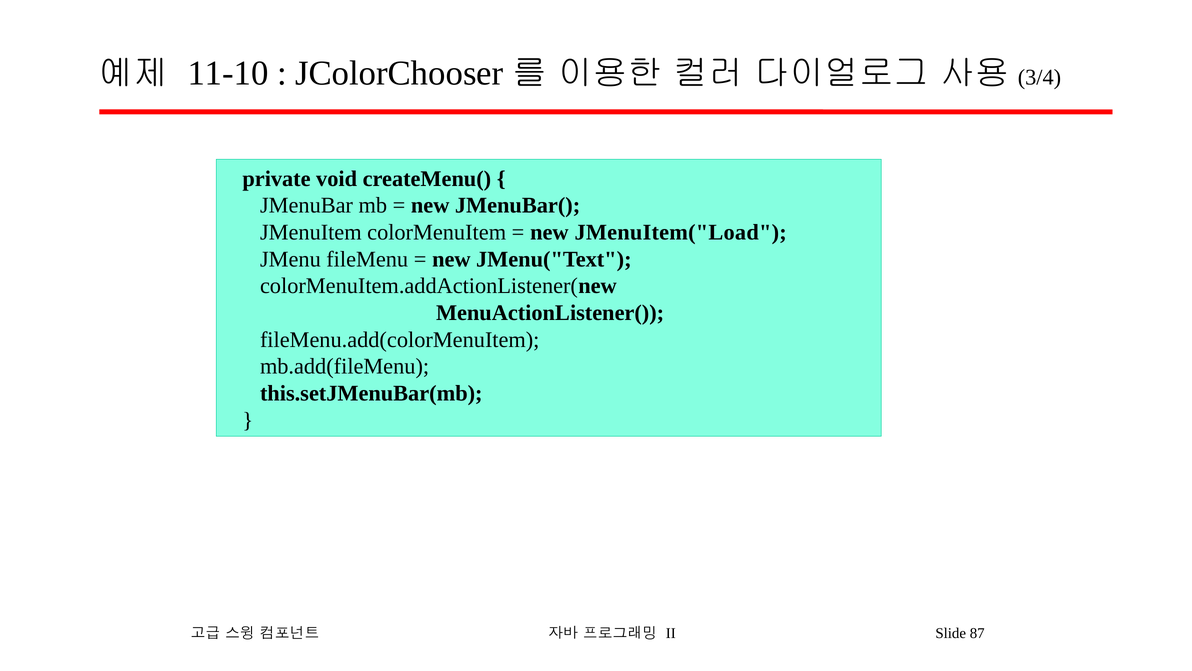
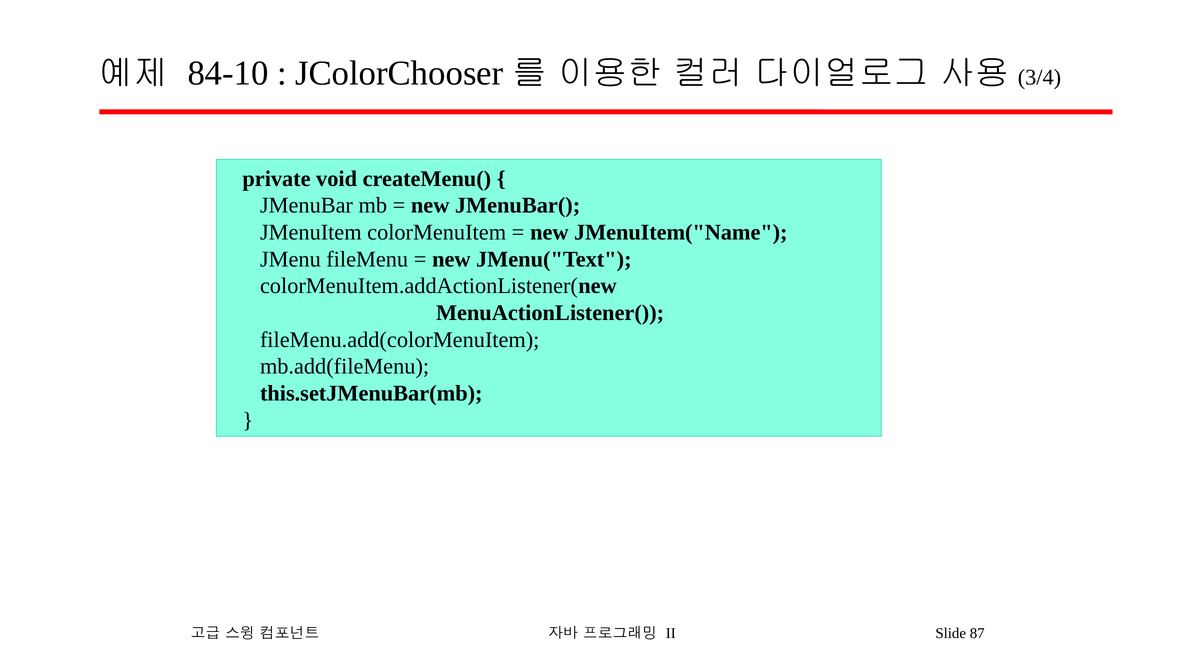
11-10: 11-10 -> 84-10 (228, 73)
JMenuItem("Load: JMenuItem("Load -> JMenuItem("Name (681, 232)
